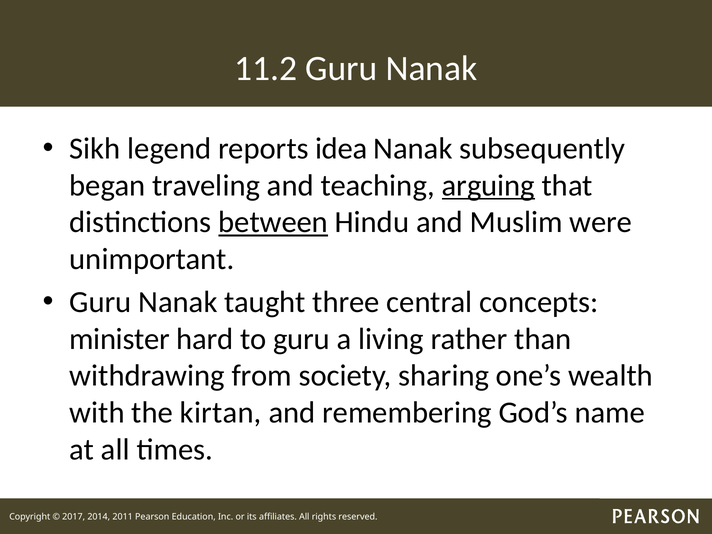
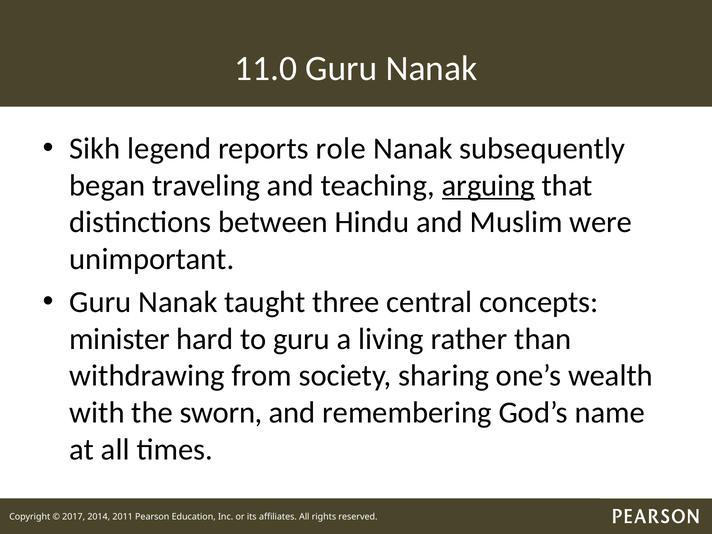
11.2: 11.2 -> 11.0 (266, 68)
idea: idea -> role (341, 149)
between underline: present -> none (273, 222)
kirtan: kirtan -> sworn (221, 413)
